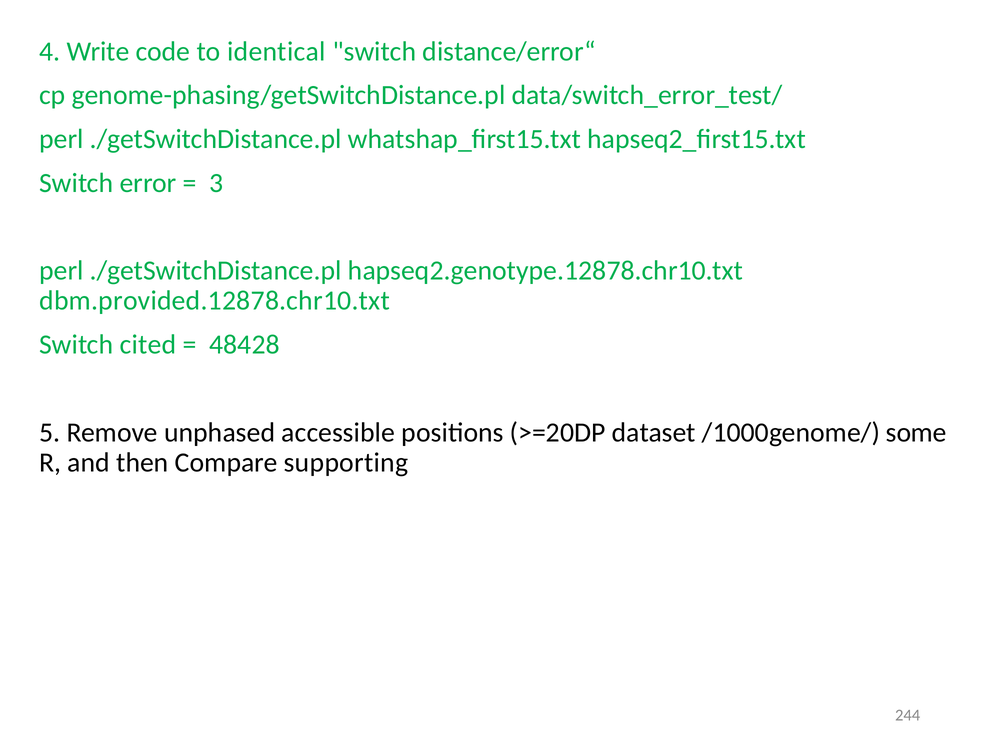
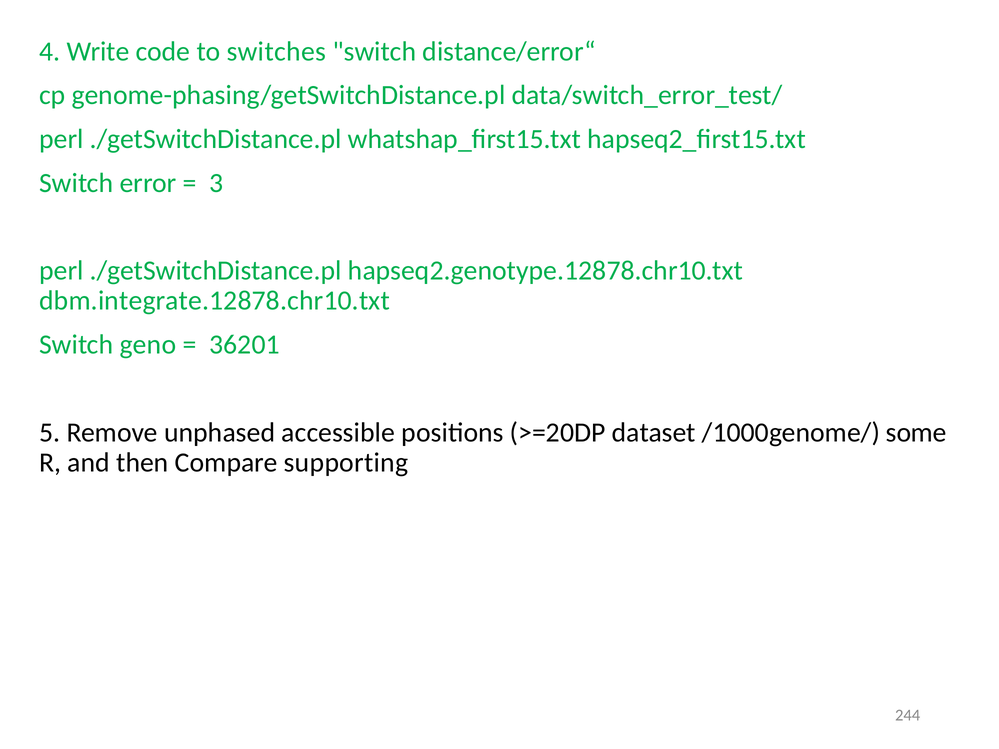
identical: identical -> switches (276, 51)
dbm.provided.12878.chr10.txt: dbm.provided.12878.chr10.txt -> dbm.integrate.12878.chr10.txt (215, 301)
cited: cited -> geno (148, 345)
48428: 48428 -> 36201 (244, 345)
